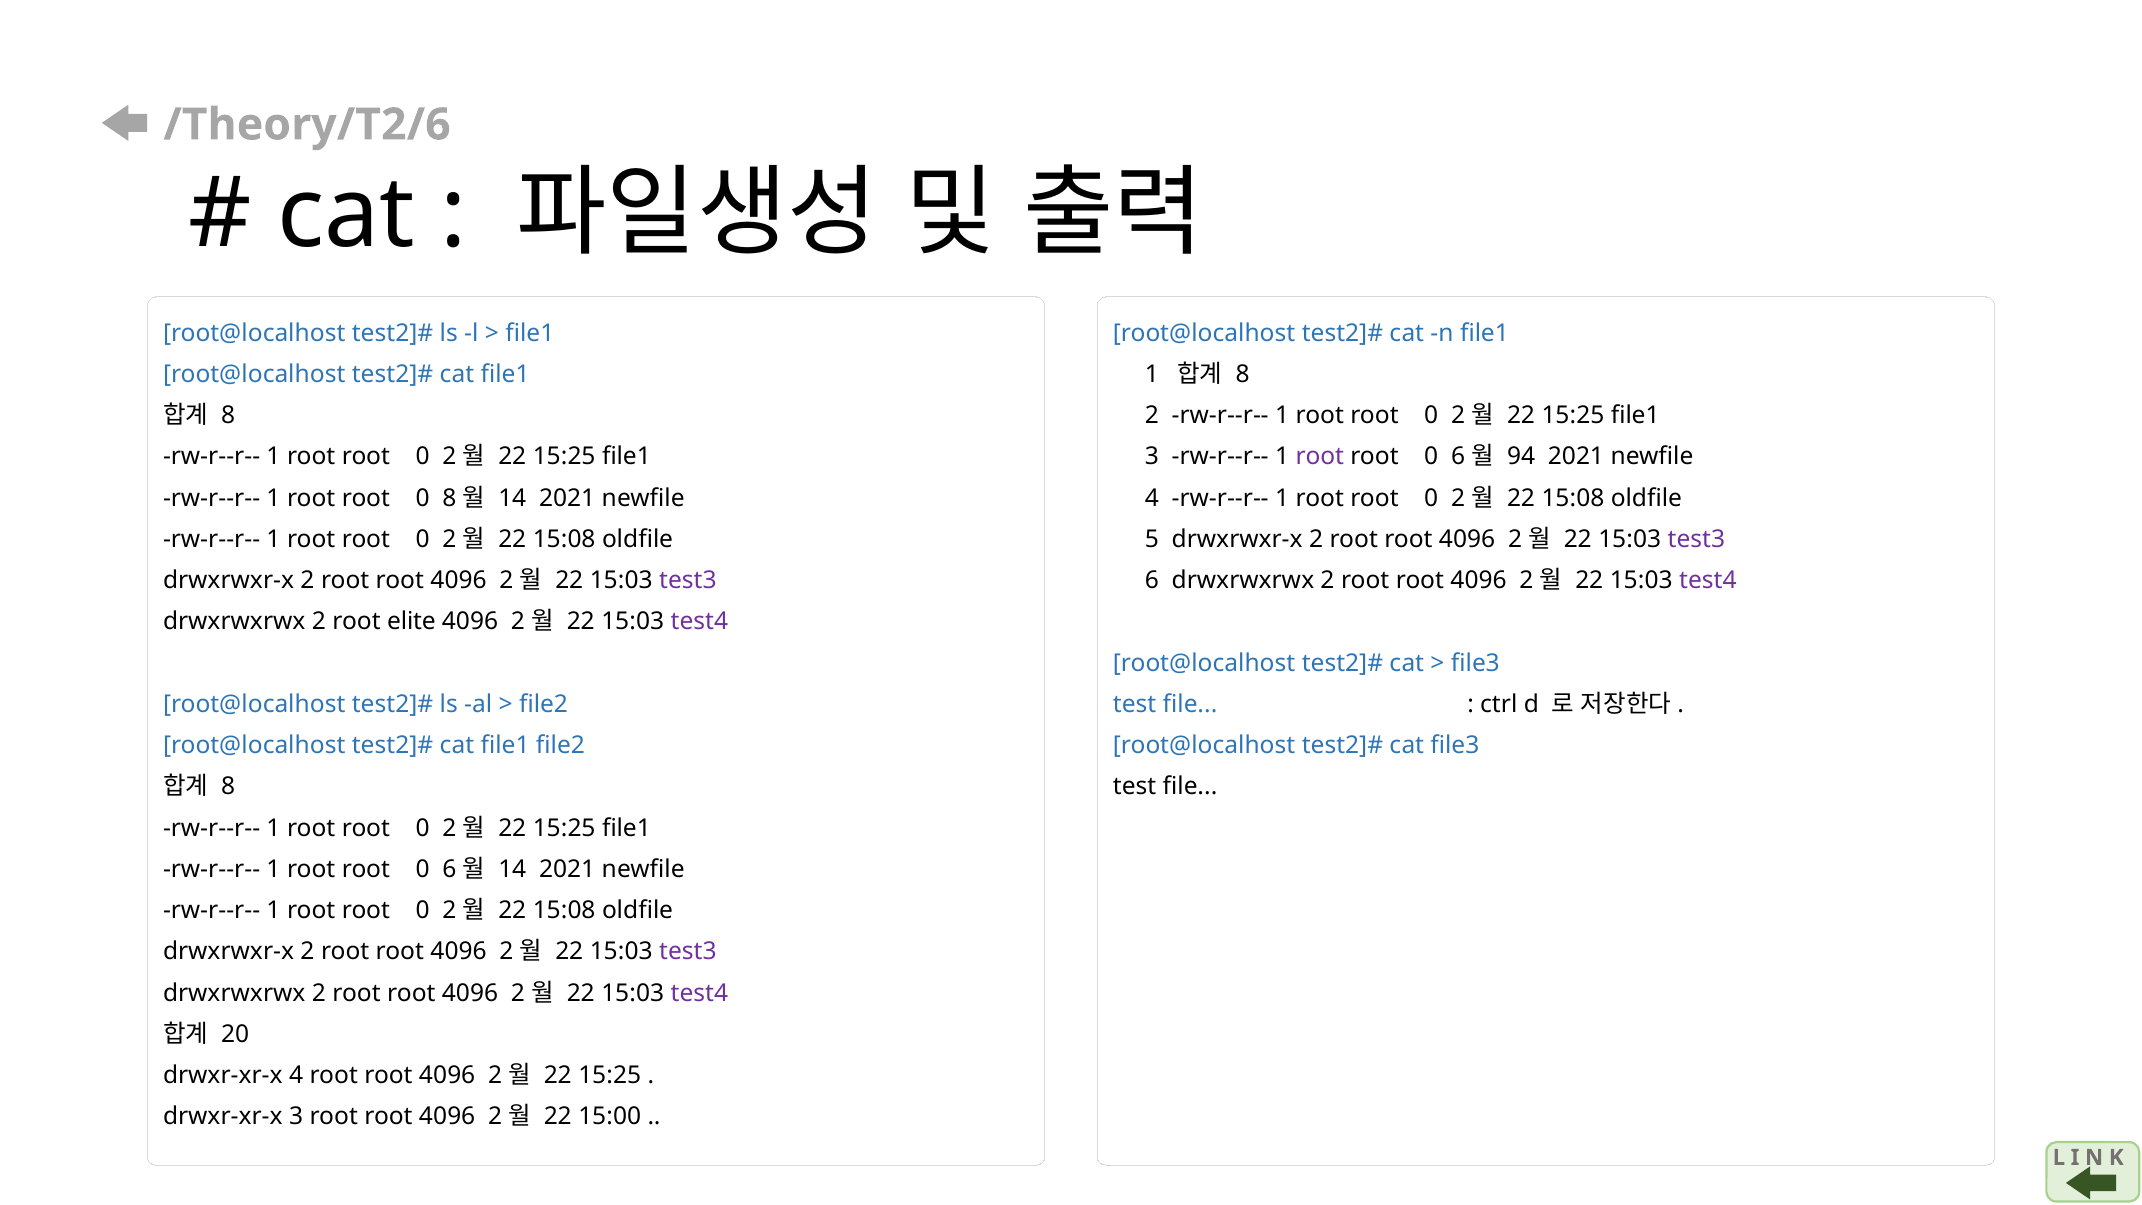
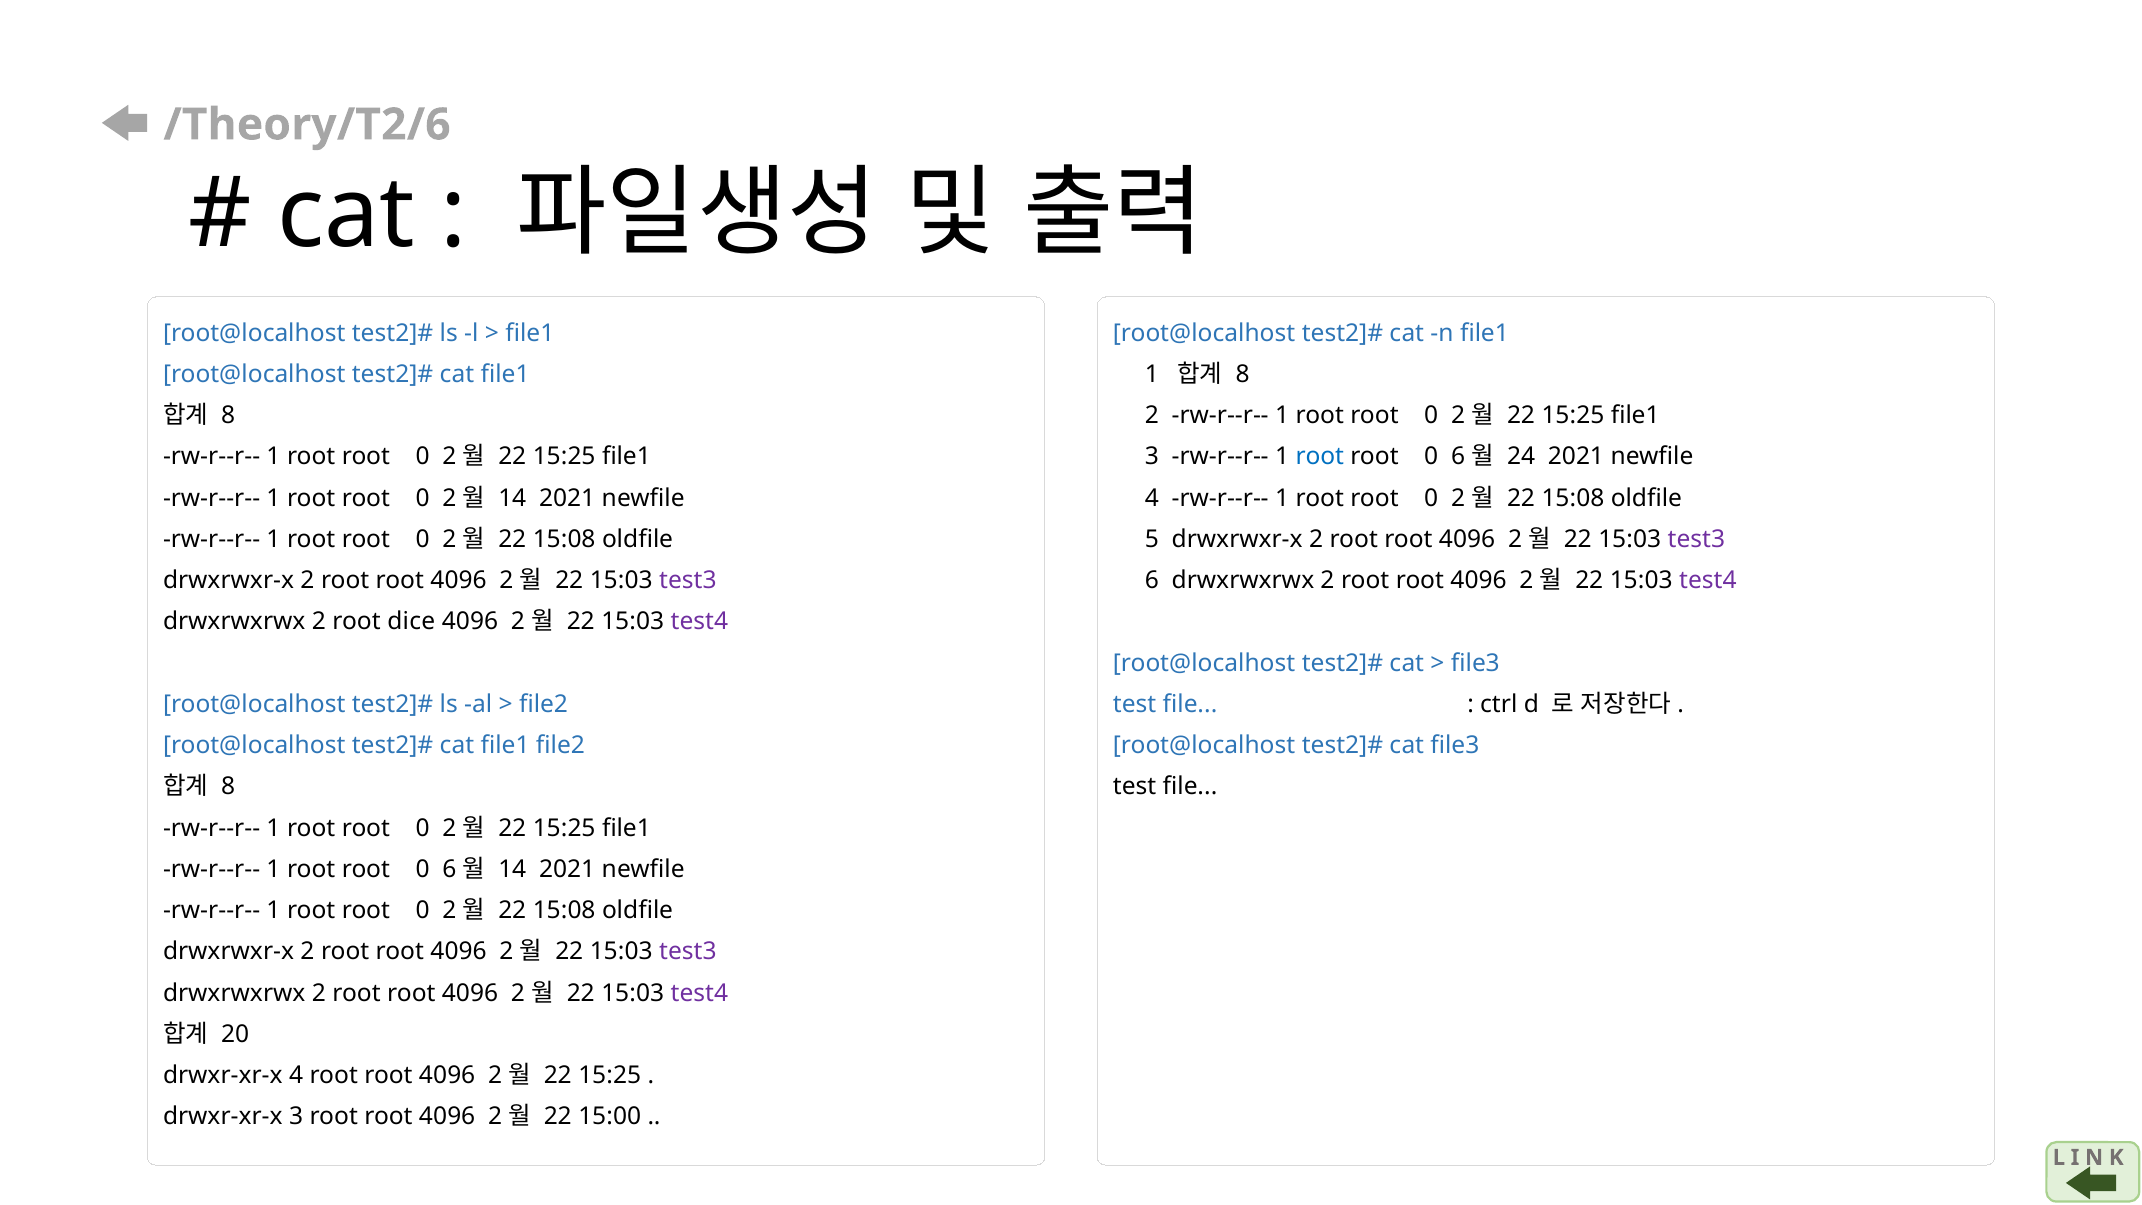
root colour: purple -> blue (1320, 457)
94: 94 -> 24 (1521, 457)
8: 8 -> 2 (449, 498)
elite: elite -> dice (411, 622)
